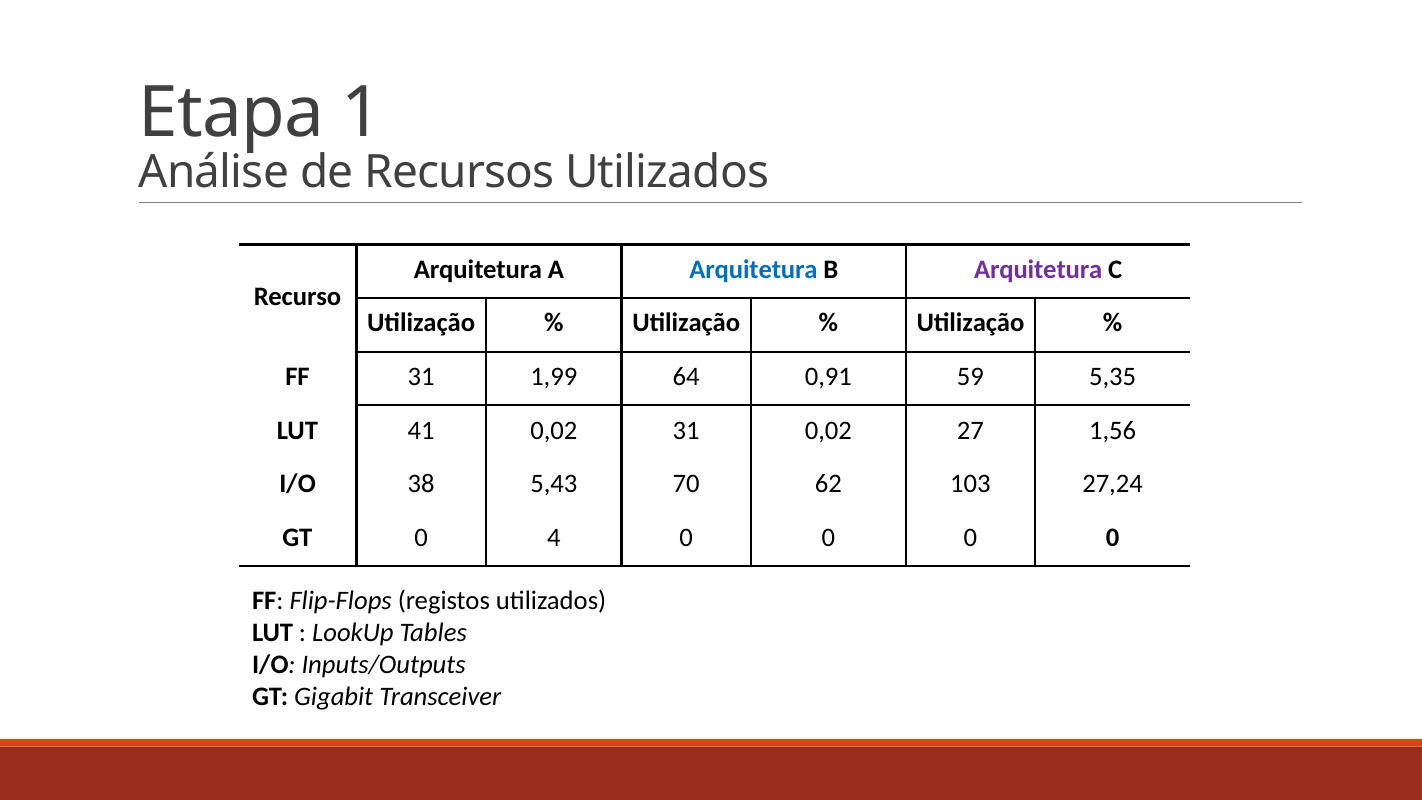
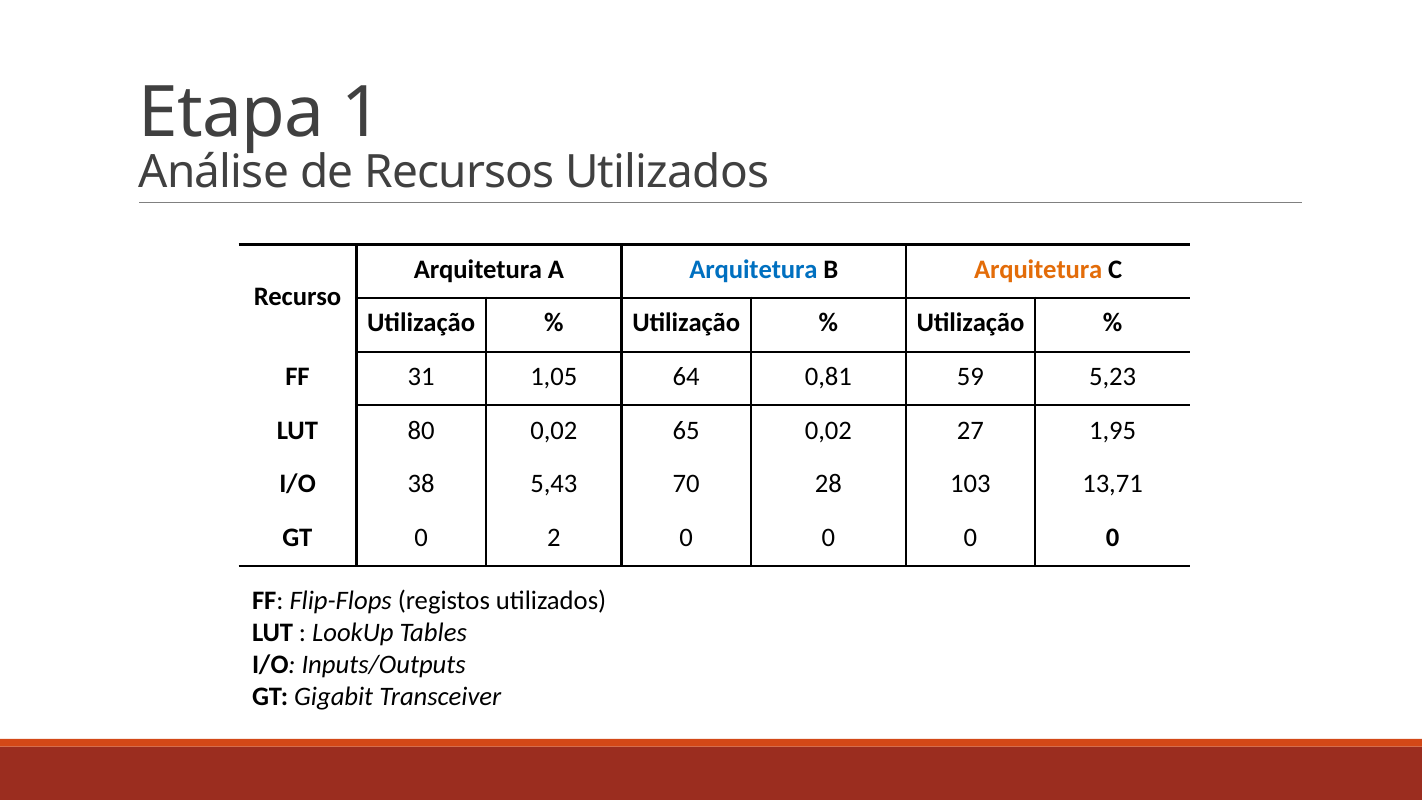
Arquitetura colour: purple -> orange (1038, 269)
1,99: 1,99 -> 1,05 (554, 377)
0,91: 0,91 -> 0,81 (828, 377)
5,35: 5,35 -> 5,23 (1113, 377)
41: 41 -> 80 (421, 430)
0,02 31: 31 -> 65 (686, 430)
1,56: 1,56 -> 1,95 (1113, 430)
62: 62 -> 28 (828, 484)
27,24: 27,24 -> 13,71 (1113, 484)
4: 4 -> 2 (554, 537)
